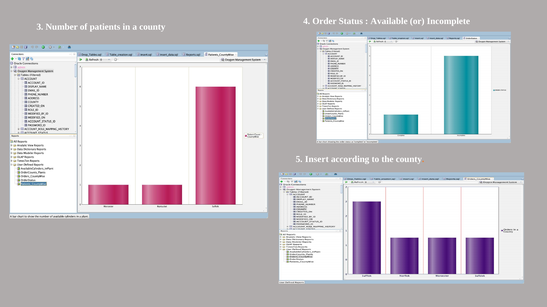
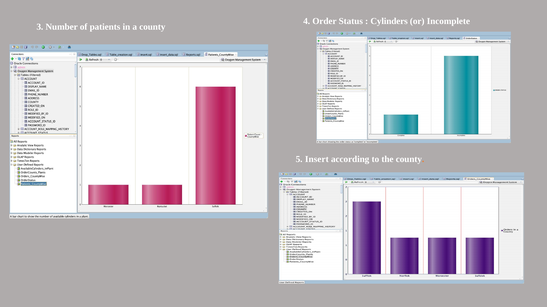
Available: Available -> Cylinders (389, 21)
